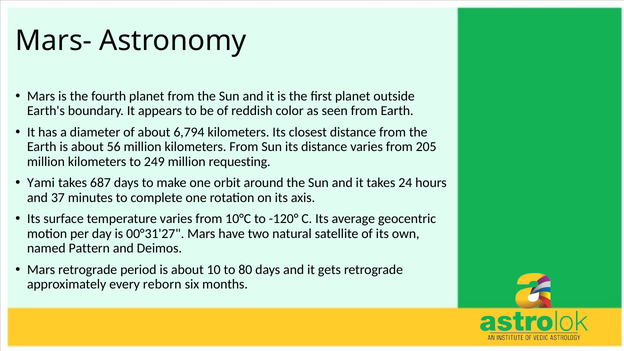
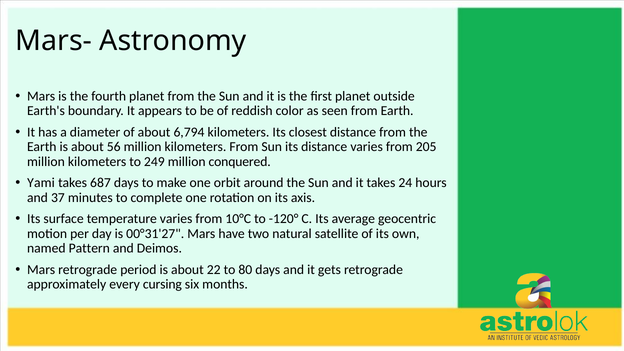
requesting: requesting -> conquered (240, 162)
10: 10 -> 22 (214, 270)
reborn: reborn -> cursing (162, 284)
